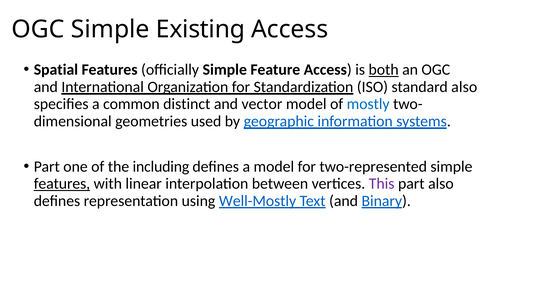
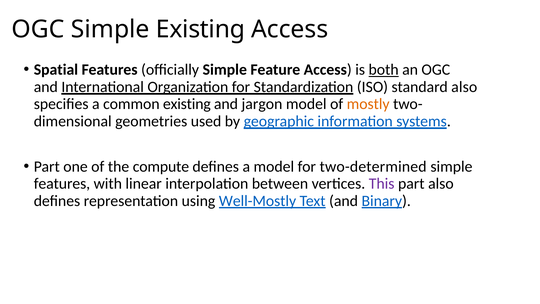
common distinct: distinct -> existing (187, 104)
vector: vector -> jargon (262, 104)
mostly colour: blue -> orange (368, 104)
including: including -> compute (161, 166)
two-represented: two-represented -> two-determined (373, 166)
features underline: present -> none (62, 183)
